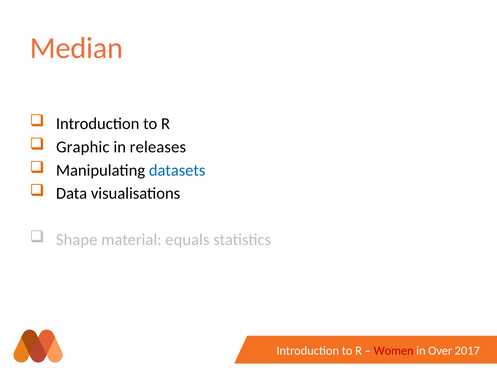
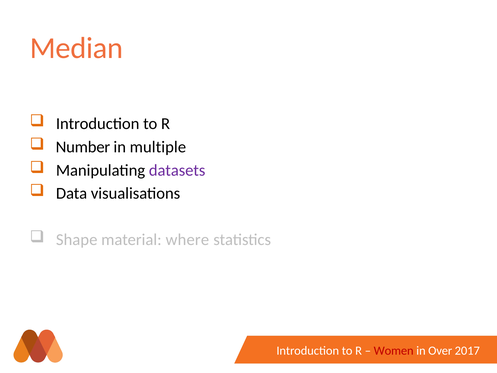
Graphic: Graphic -> Number (83, 147)
releases: releases -> multiple (158, 147)
datasets colour: blue -> purple (177, 170)
equals: equals -> where (187, 240)
